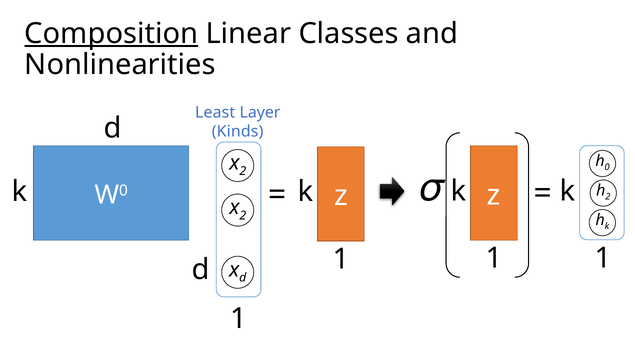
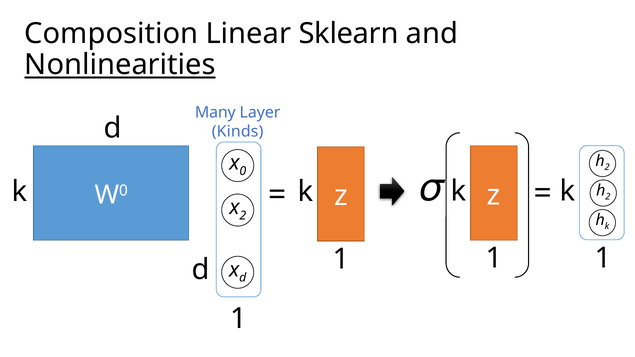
Composition underline: present -> none (111, 33)
Classes: Classes -> Sklearn (349, 33)
Nonlinearities underline: none -> present (120, 65)
Least: Least -> Many (215, 112)
0: 0 -> 2 (607, 167)
2: 2 -> 0 (243, 171)
